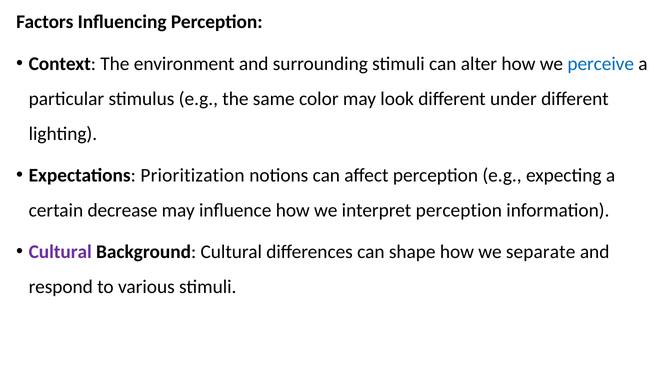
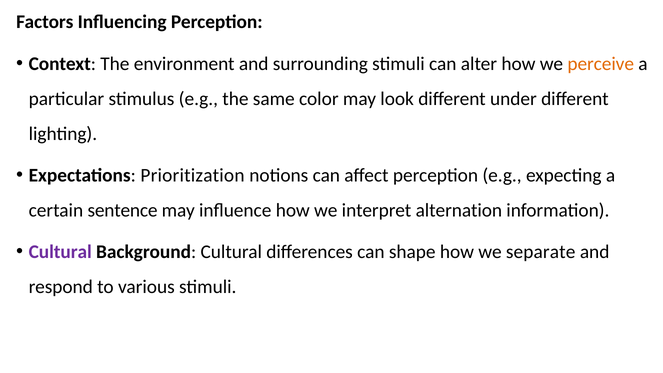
perceive colour: blue -> orange (601, 64)
decrease: decrease -> sentence (123, 210)
interpret perception: perception -> alternation (459, 210)
